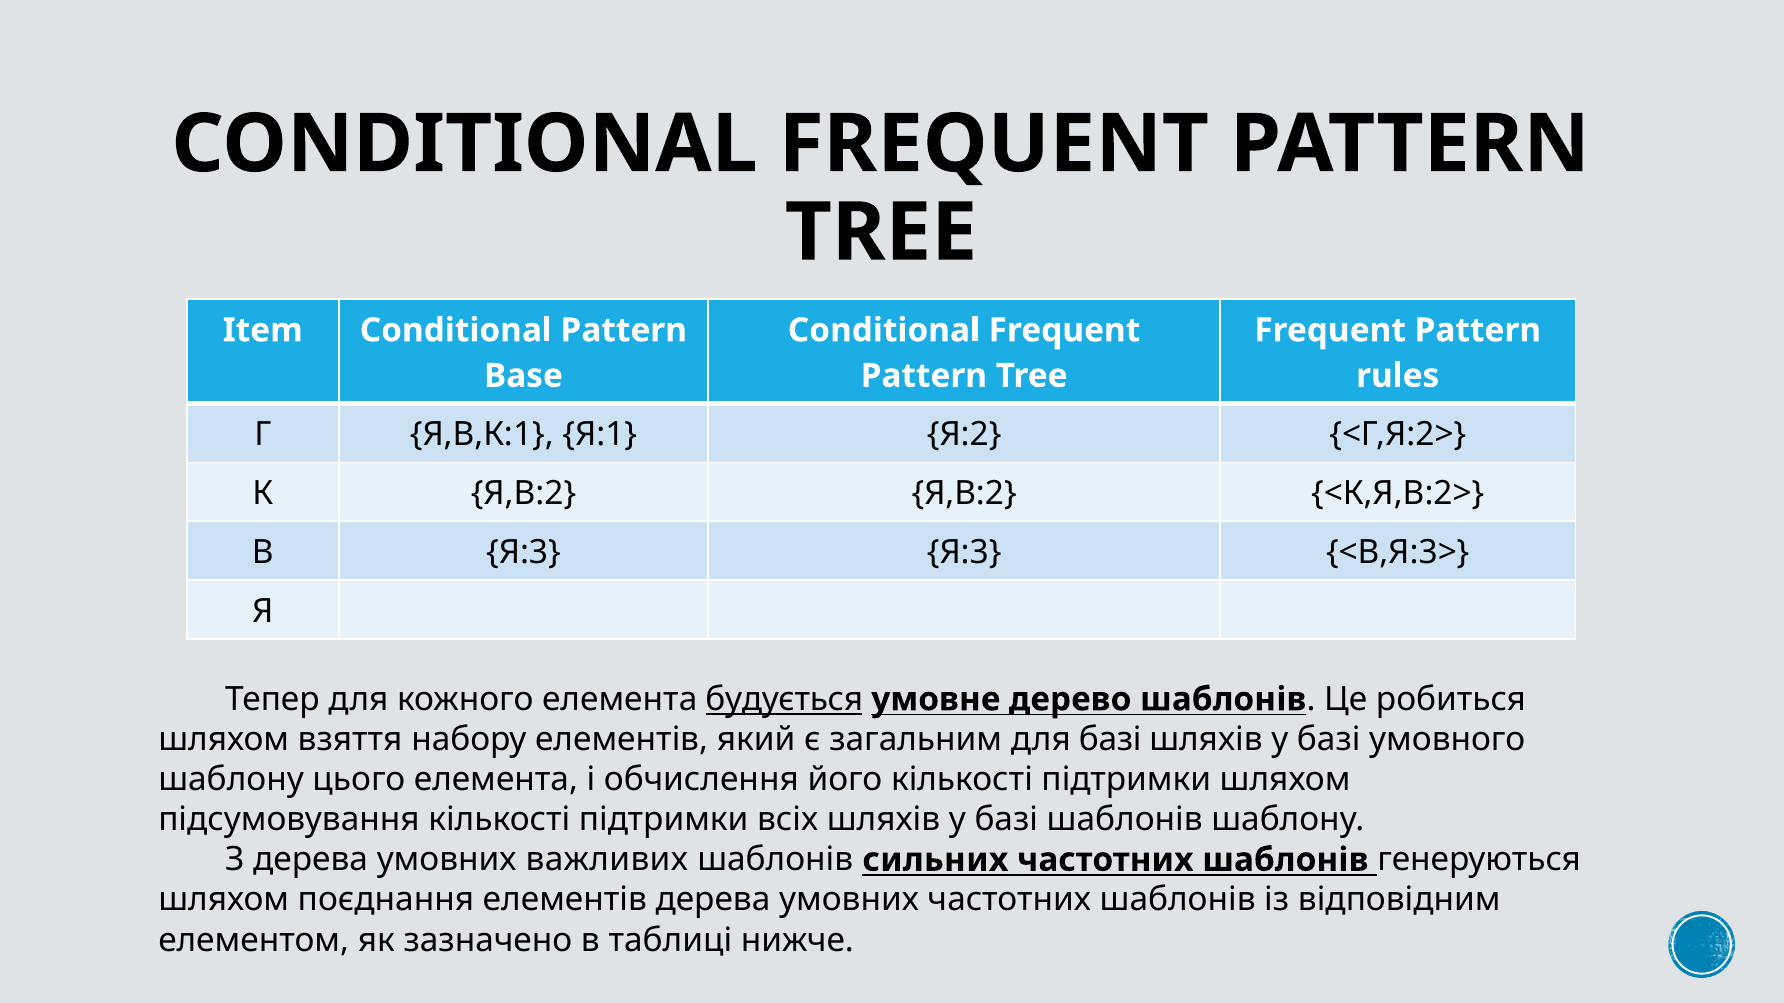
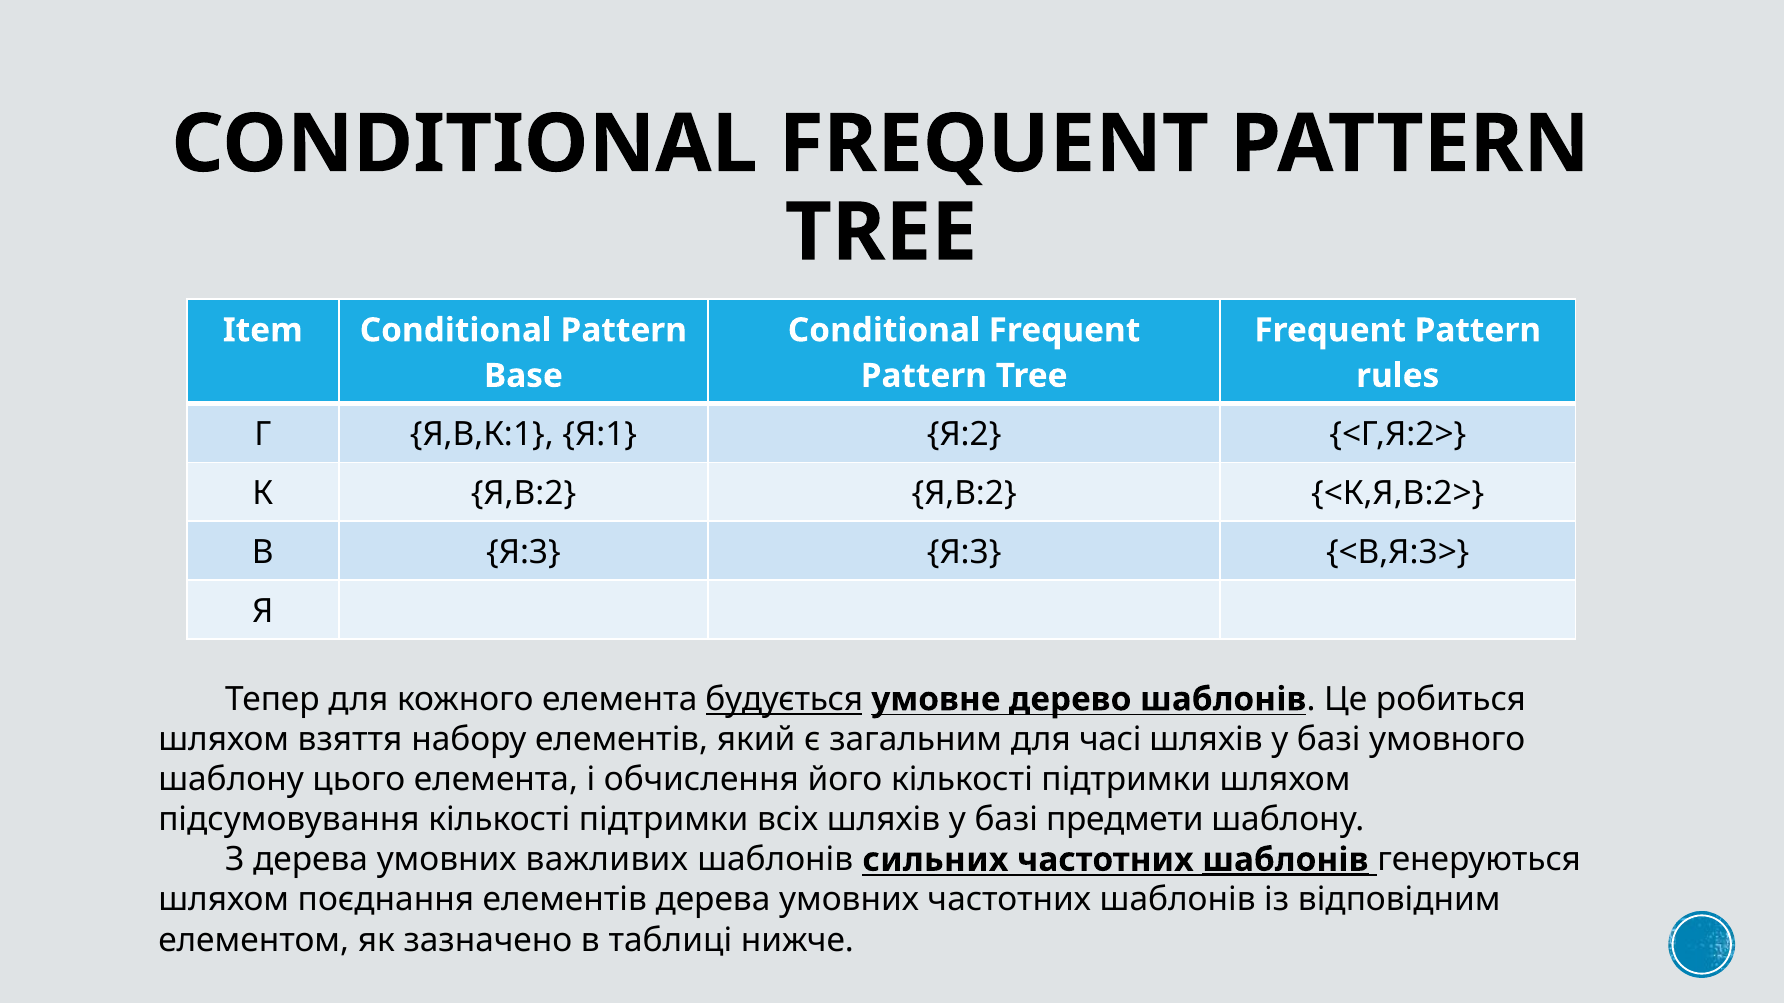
для базі: базі -> часі (1110, 740)
базі шаблонів: шаблонів -> предмети (1125, 820)
шаблонів underline: none -> present (1285, 860)
